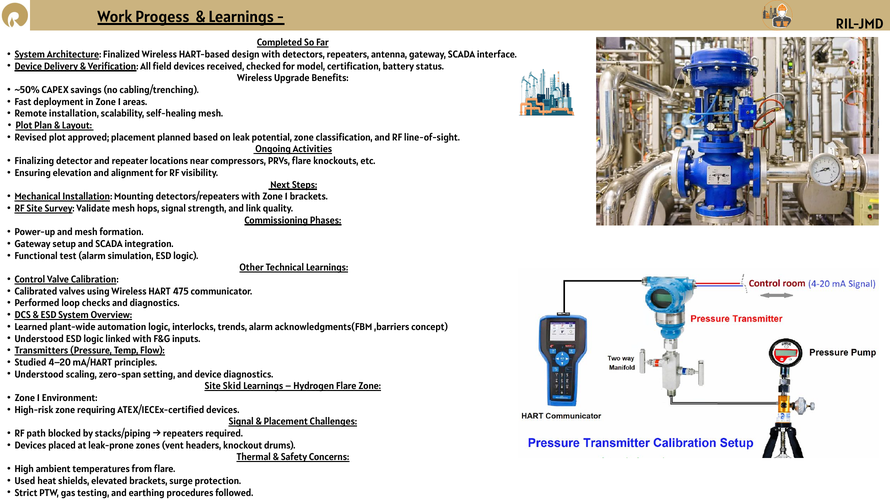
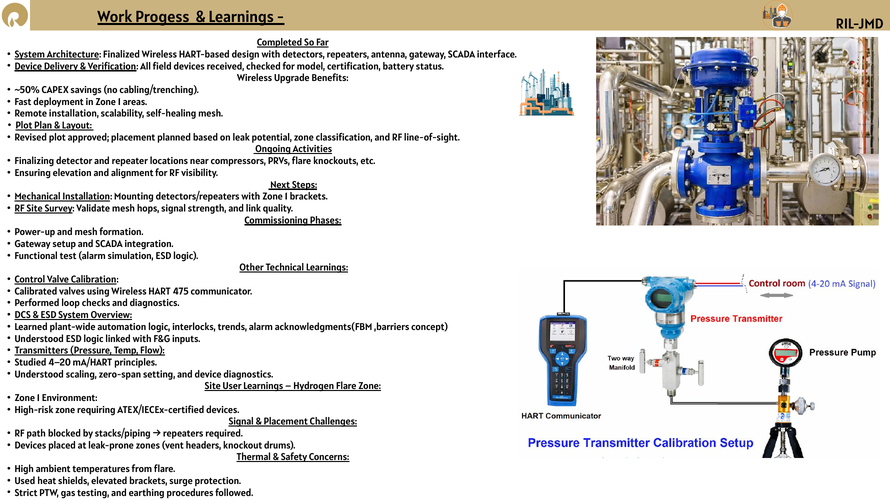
Skid: Skid -> User (232, 387)
